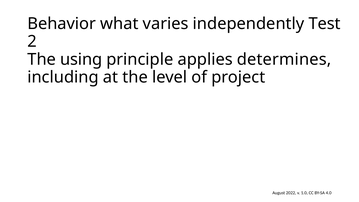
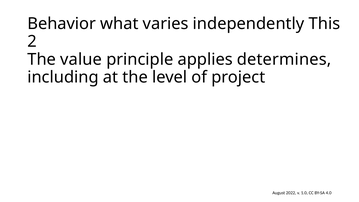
Test: Test -> This (324, 24)
using: using -> value (81, 59)
